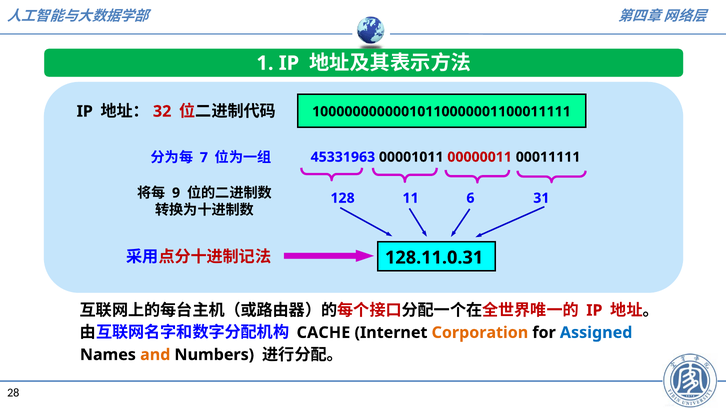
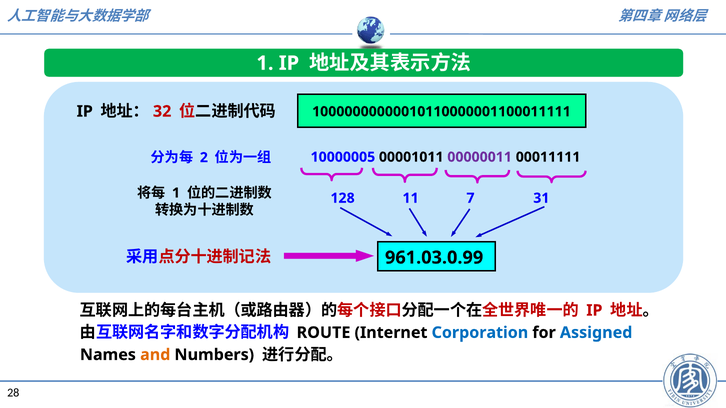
7: 7 -> 2 (204, 158)
45331963: 45331963 -> 10000005 (343, 157)
00000011 colour: red -> purple (480, 157)
9: 9 -> 1 (176, 193)
6: 6 -> 7 (470, 198)
128.11.0.31: 128.11.0.31 -> 961.03.0.99 (434, 258)
CACHE: CACHE -> ROUTE (324, 333)
Corporation colour: orange -> blue (480, 333)
